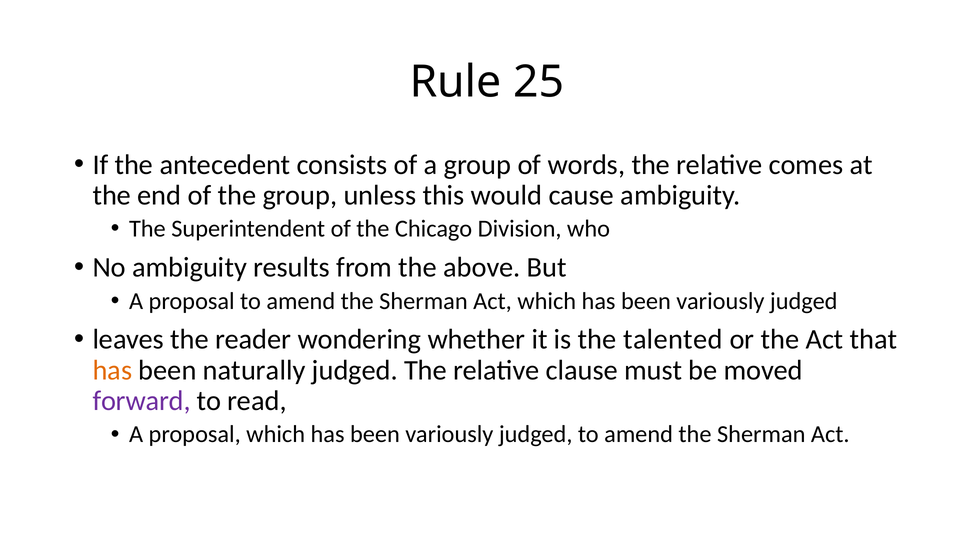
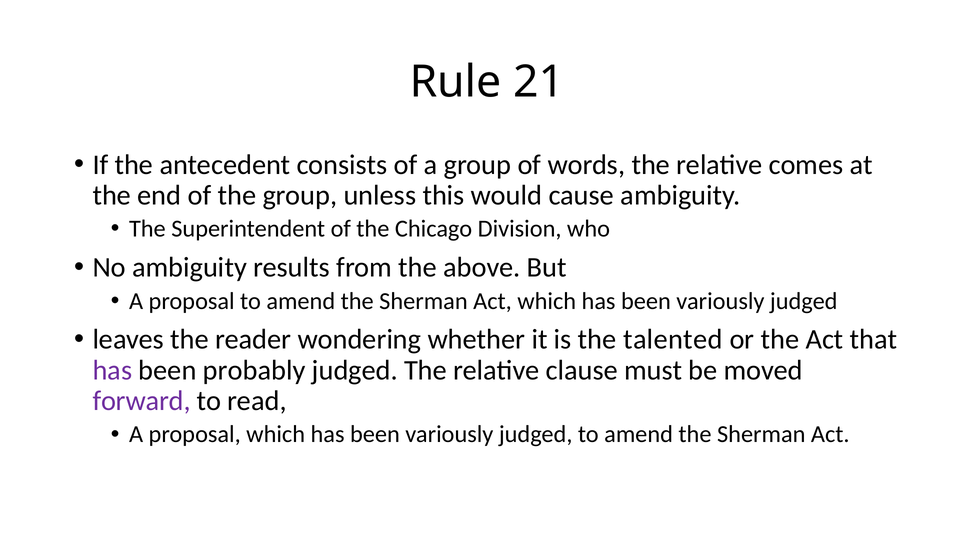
25: 25 -> 21 (539, 82)
has colour: orange -> purple (112, 370)
naturally: naturally -> probably (254, 370)
